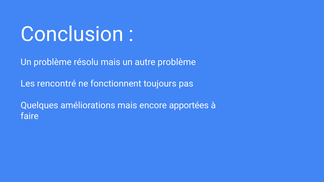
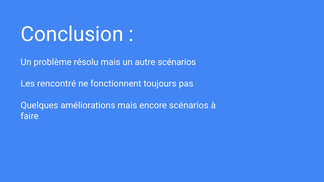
autre problème: problème -> scénarios (177, 62)
encore apportées: apportées -> scénarios (189, 105)
